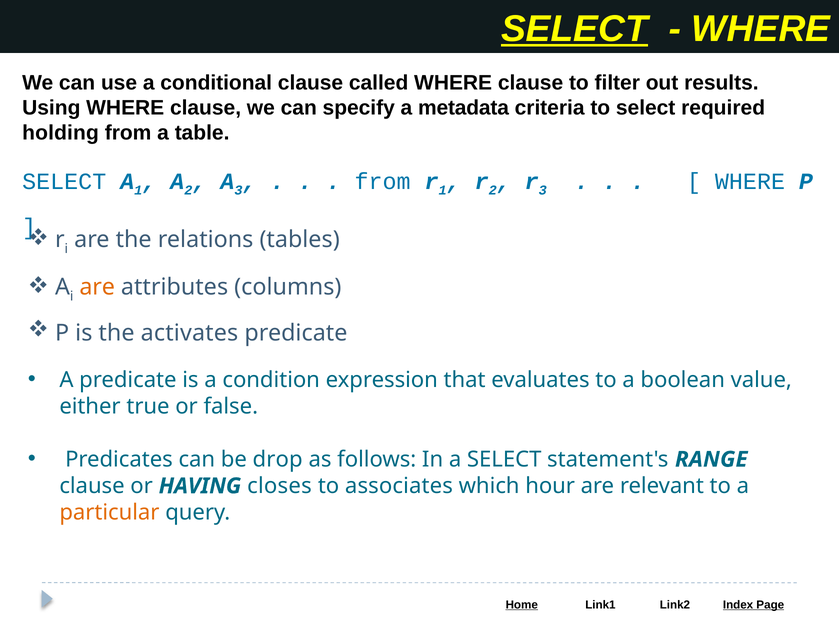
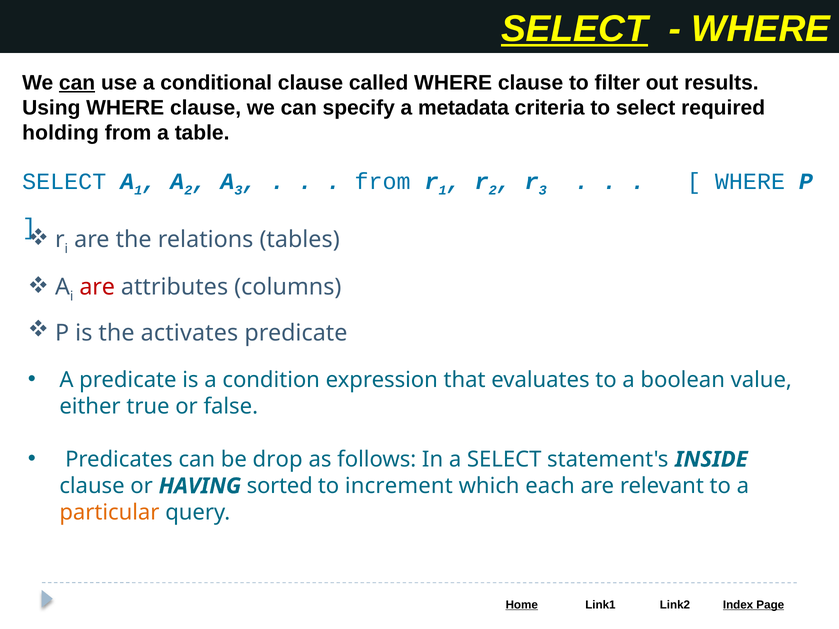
can underline: none -> present (77, 83)
are colour: orange -> red (97, 287)
RANGE: RANGE -> INSIDE (711, 460)
closes: closes -> sorted (280, 486)
associates: associates -> increment (399, 486)
hour: hour -> each (550, 486)
